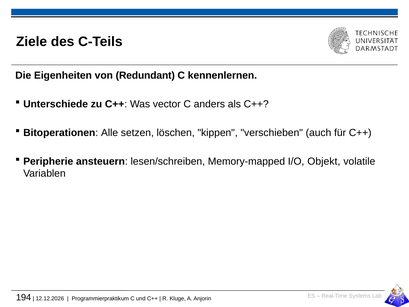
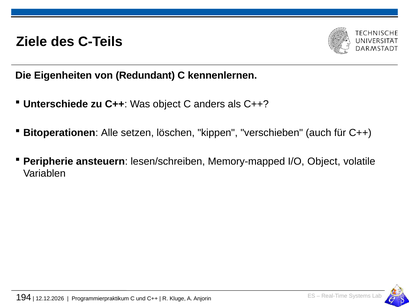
Was vector: vector -> object (167, 104)
I/O Objekt: Objekt -> Object (324, 161)
